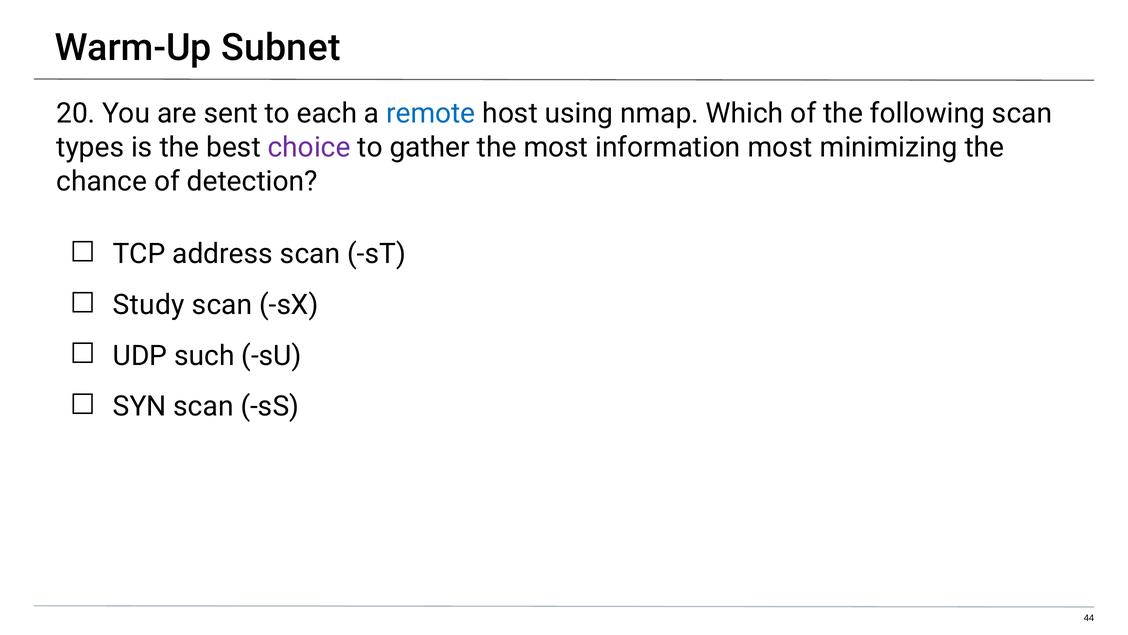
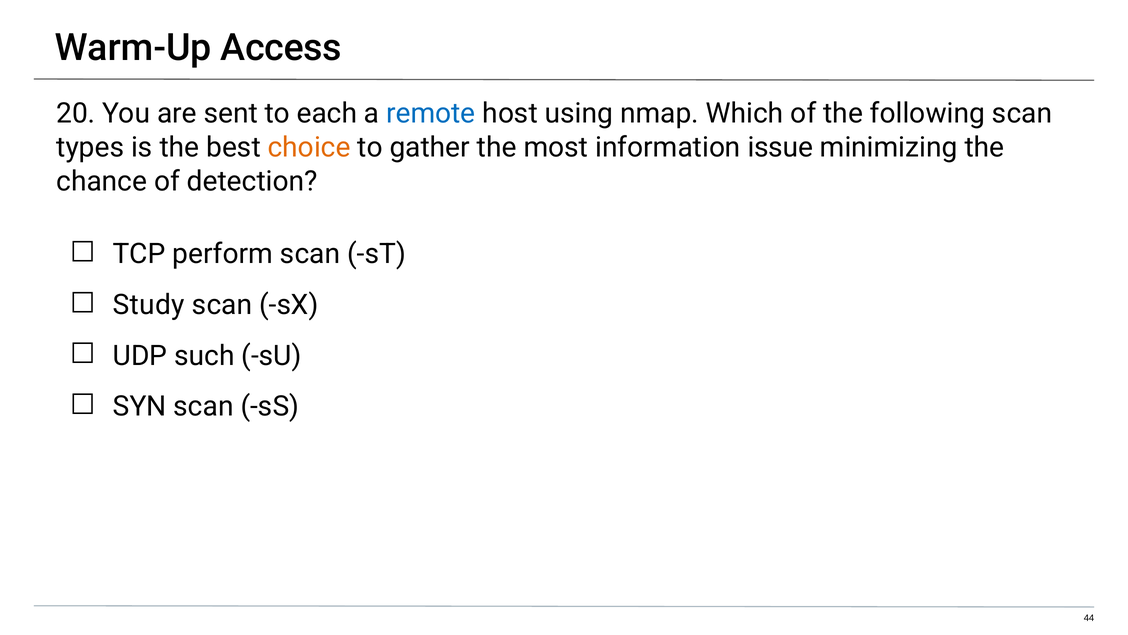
Subnet: Subnet -> Access (281, 48)
choice colour: purple -> orange (309, 147)
information most: most -> issue (780, 147)
address: address -> perform (223, 254)
